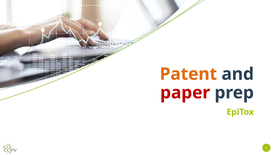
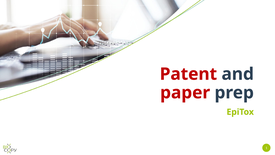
Patent colour: orange -> red (188, 74)
